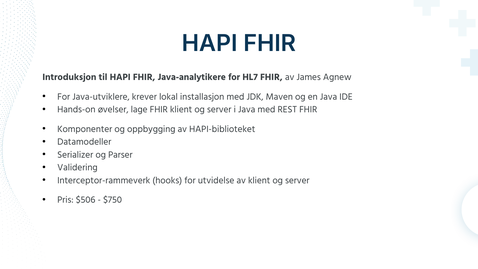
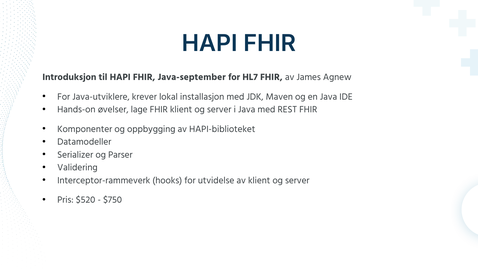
Java-analytikere: Java-analytikere -> Java-september (192, 77)
$506: $506 -> $520 (86, 200)
